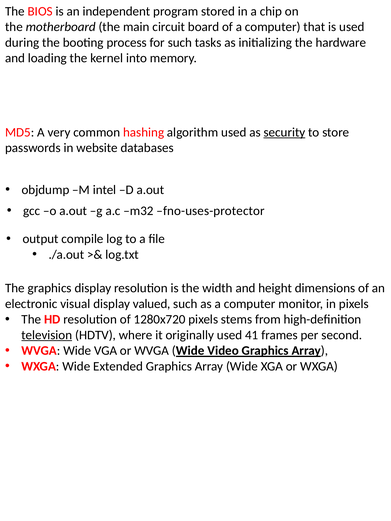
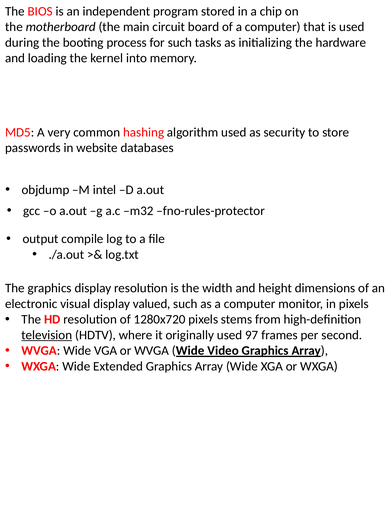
security underline: present -> none (284, 132)
fno-uses-protector: fno-uses-protector -> fno-rules-protector (211, 211)
41: 41 -> 97 (252, 335)
